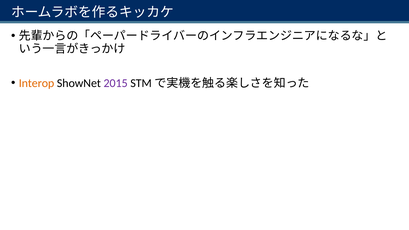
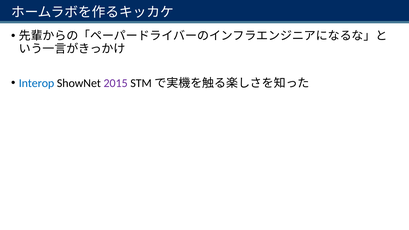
Interop colour: orange -> blue (37, 83)
